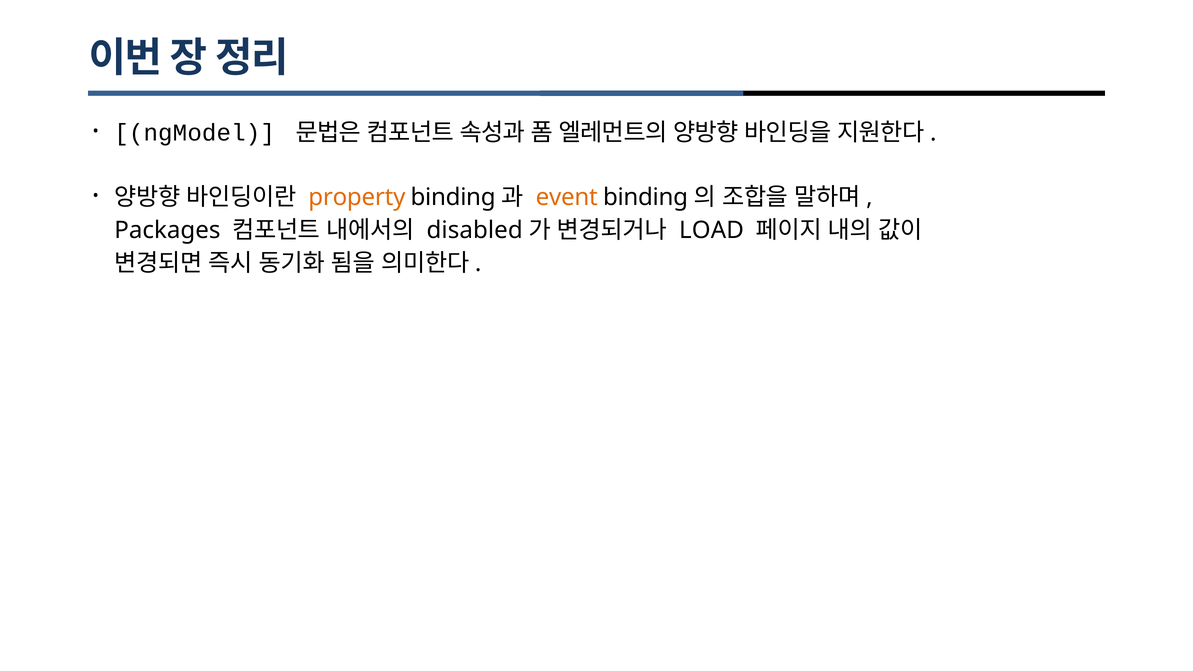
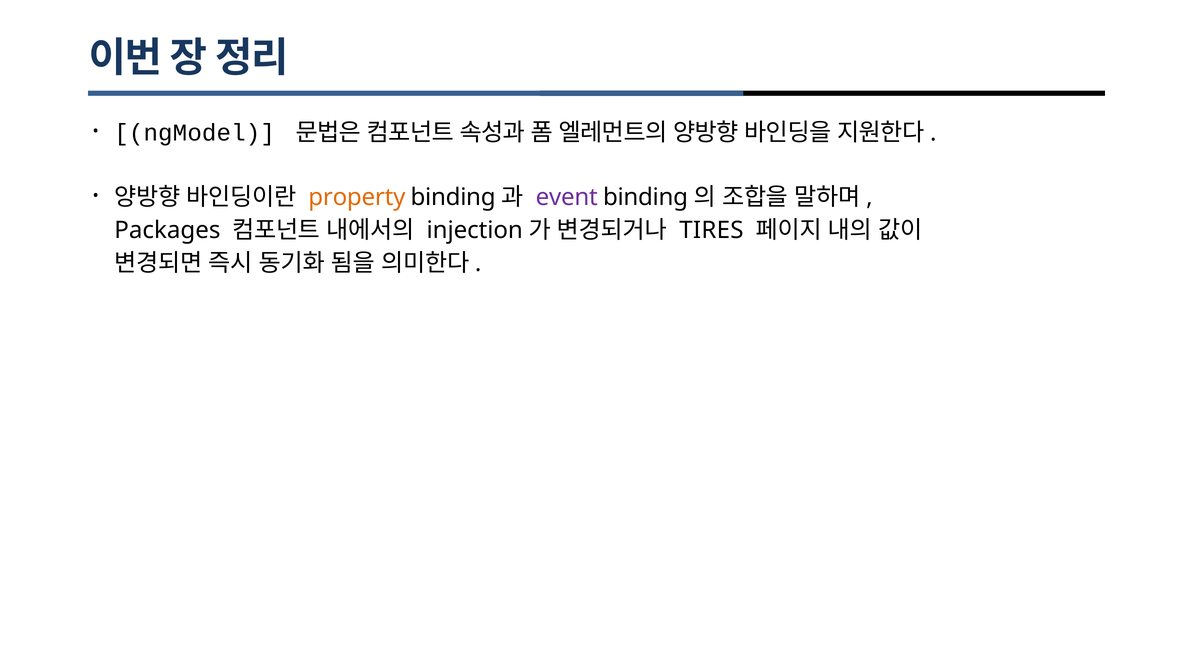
event colour: orange -> purple (567, 197)
disabled: disabled -> injection (475, 230)
LOAD: LOAD -> TIRES (711, 230)
